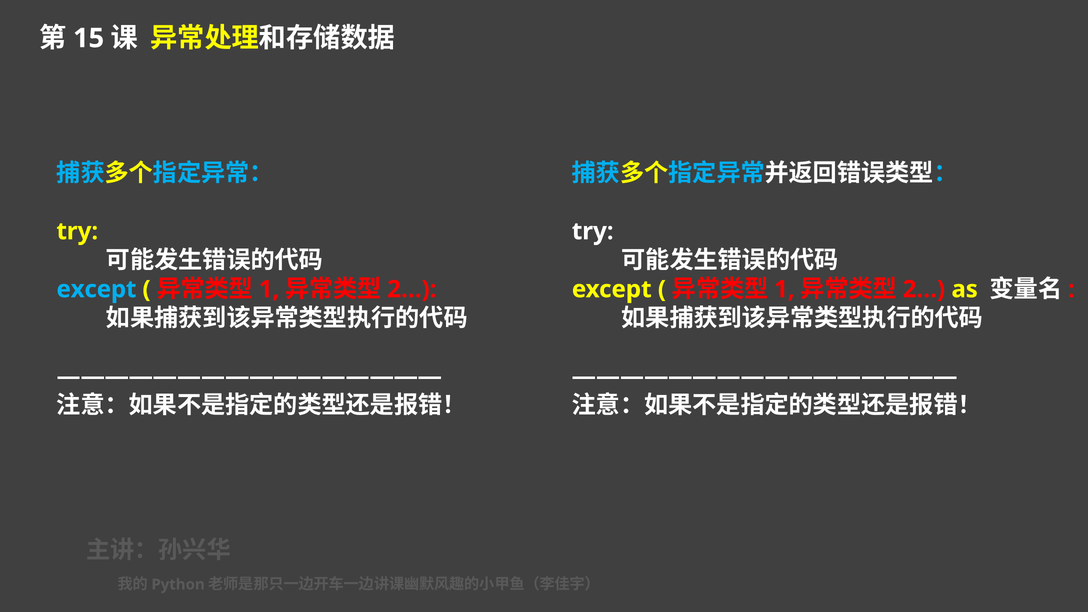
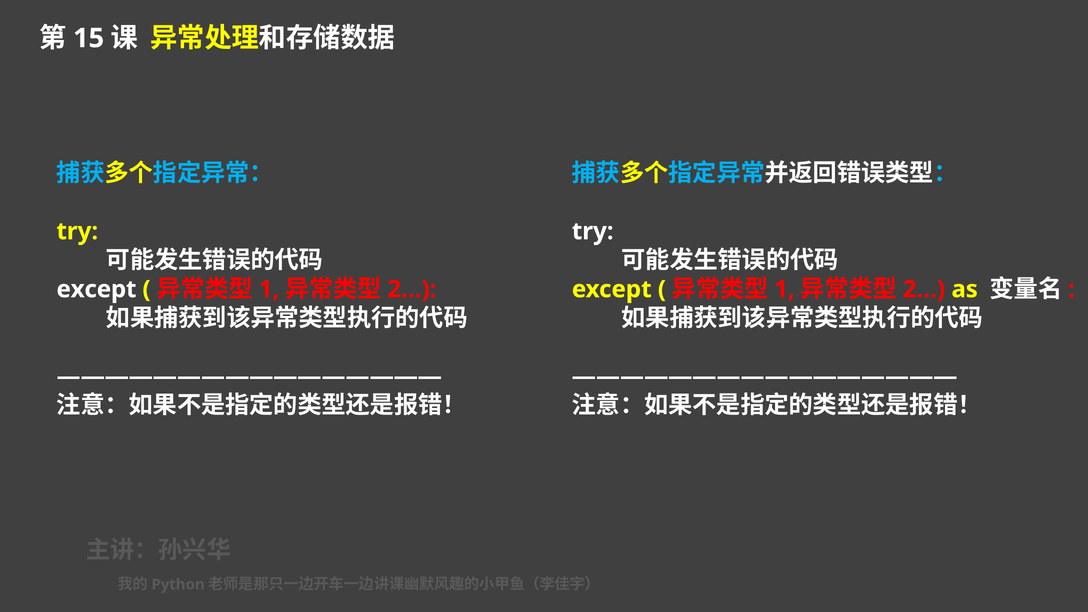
except colour: light blue -> white (96, 289)
